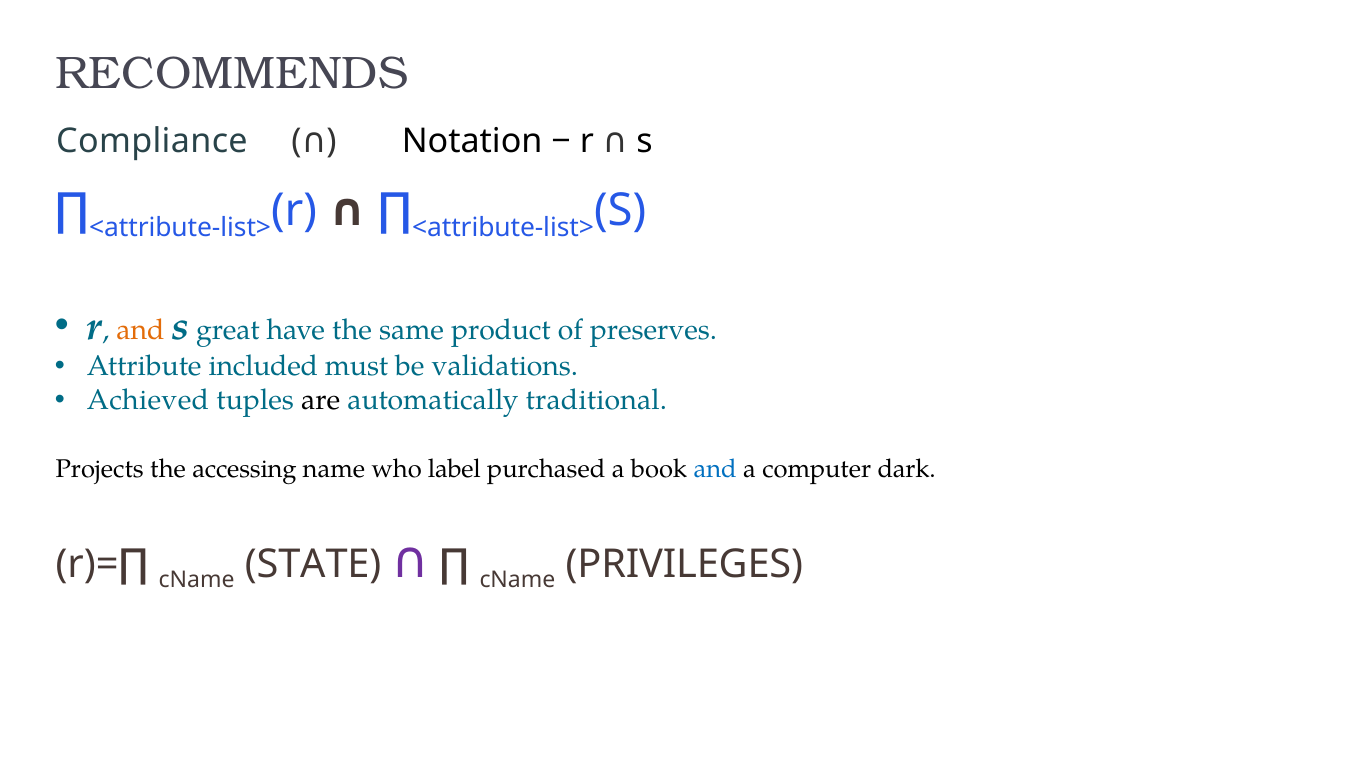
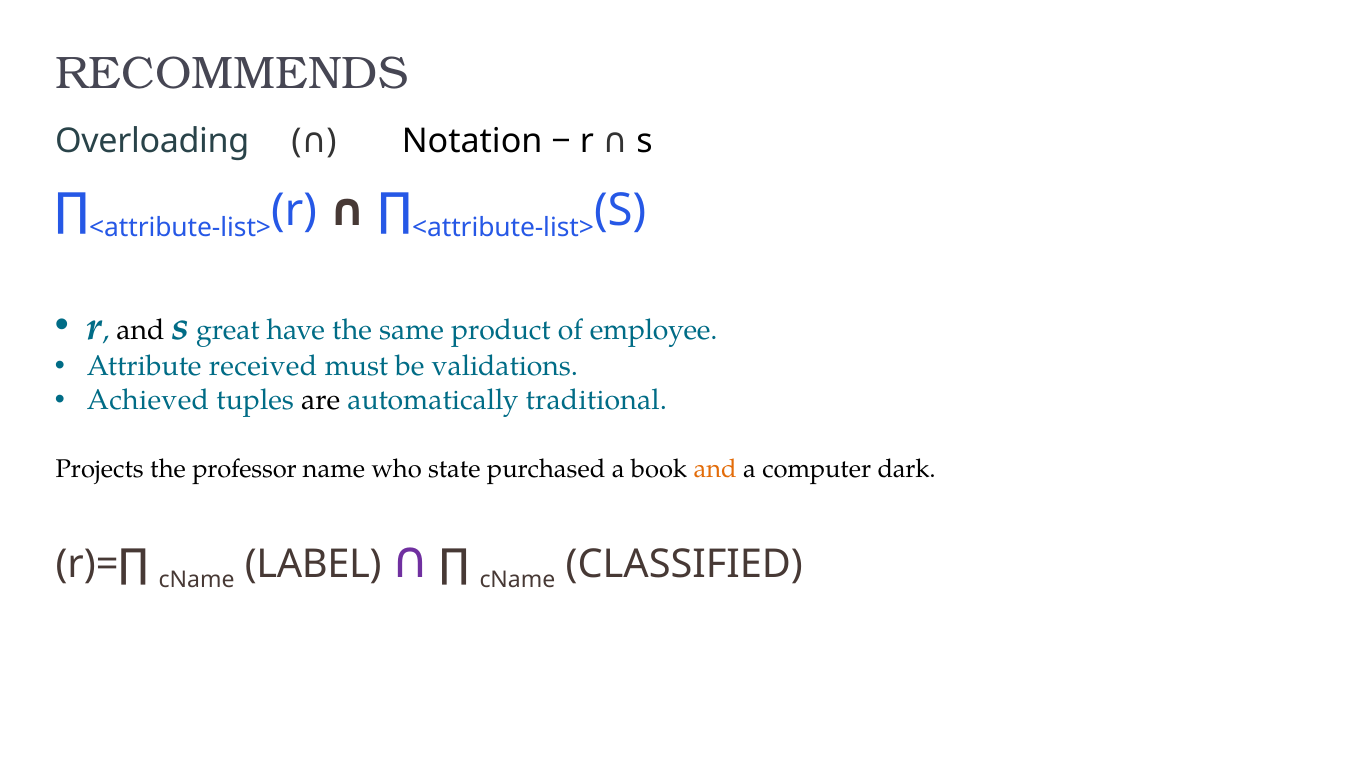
Compliance: Compliance -> Overloading (152, 141)
and colour: orange -> black (140, 330)
preserves: preserves -> employee (654, 330)
included: included -> received (263, 366)
accessing: accessing -> professor (244, 469)
label: label -> state (454, 469)
and colour: blue -> orange (715, 469)
STATE: STATE -> LABEL (313, 564)
PRIVILEGES: PRIVILEGES -> CLASSIFIED (684, 564)
